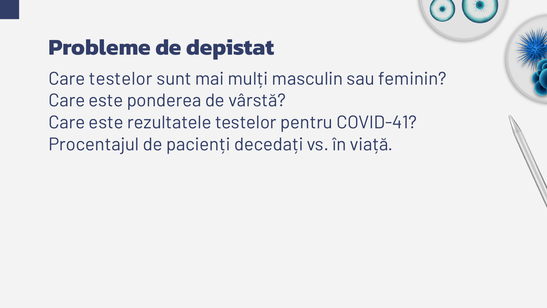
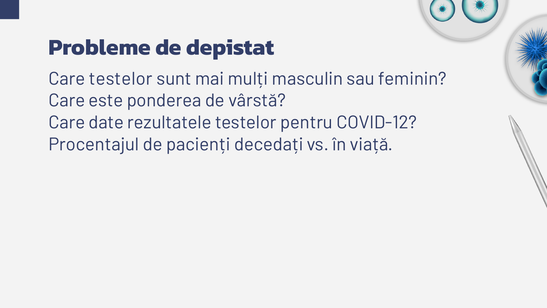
este: este -> date (106, 122)
COVID-41: COVID-41 -> COVID-12 (377, 122)
